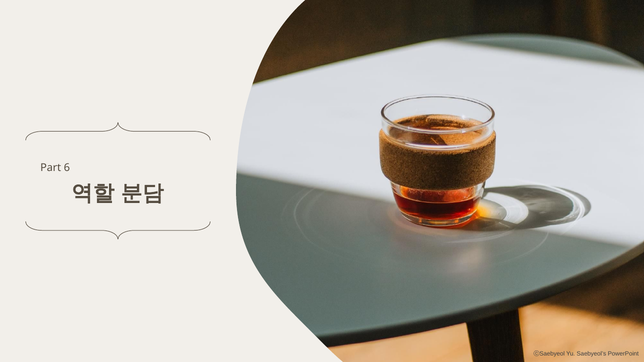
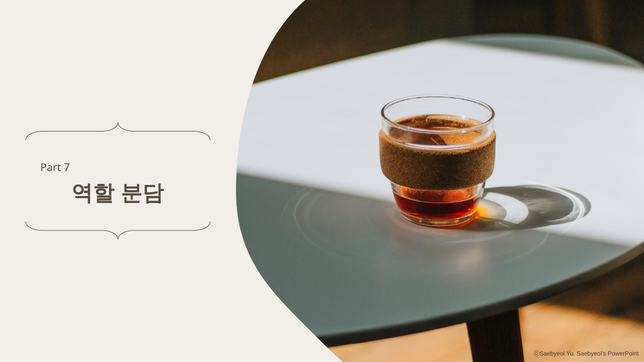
6: 6 -> 7 (67, 168)
